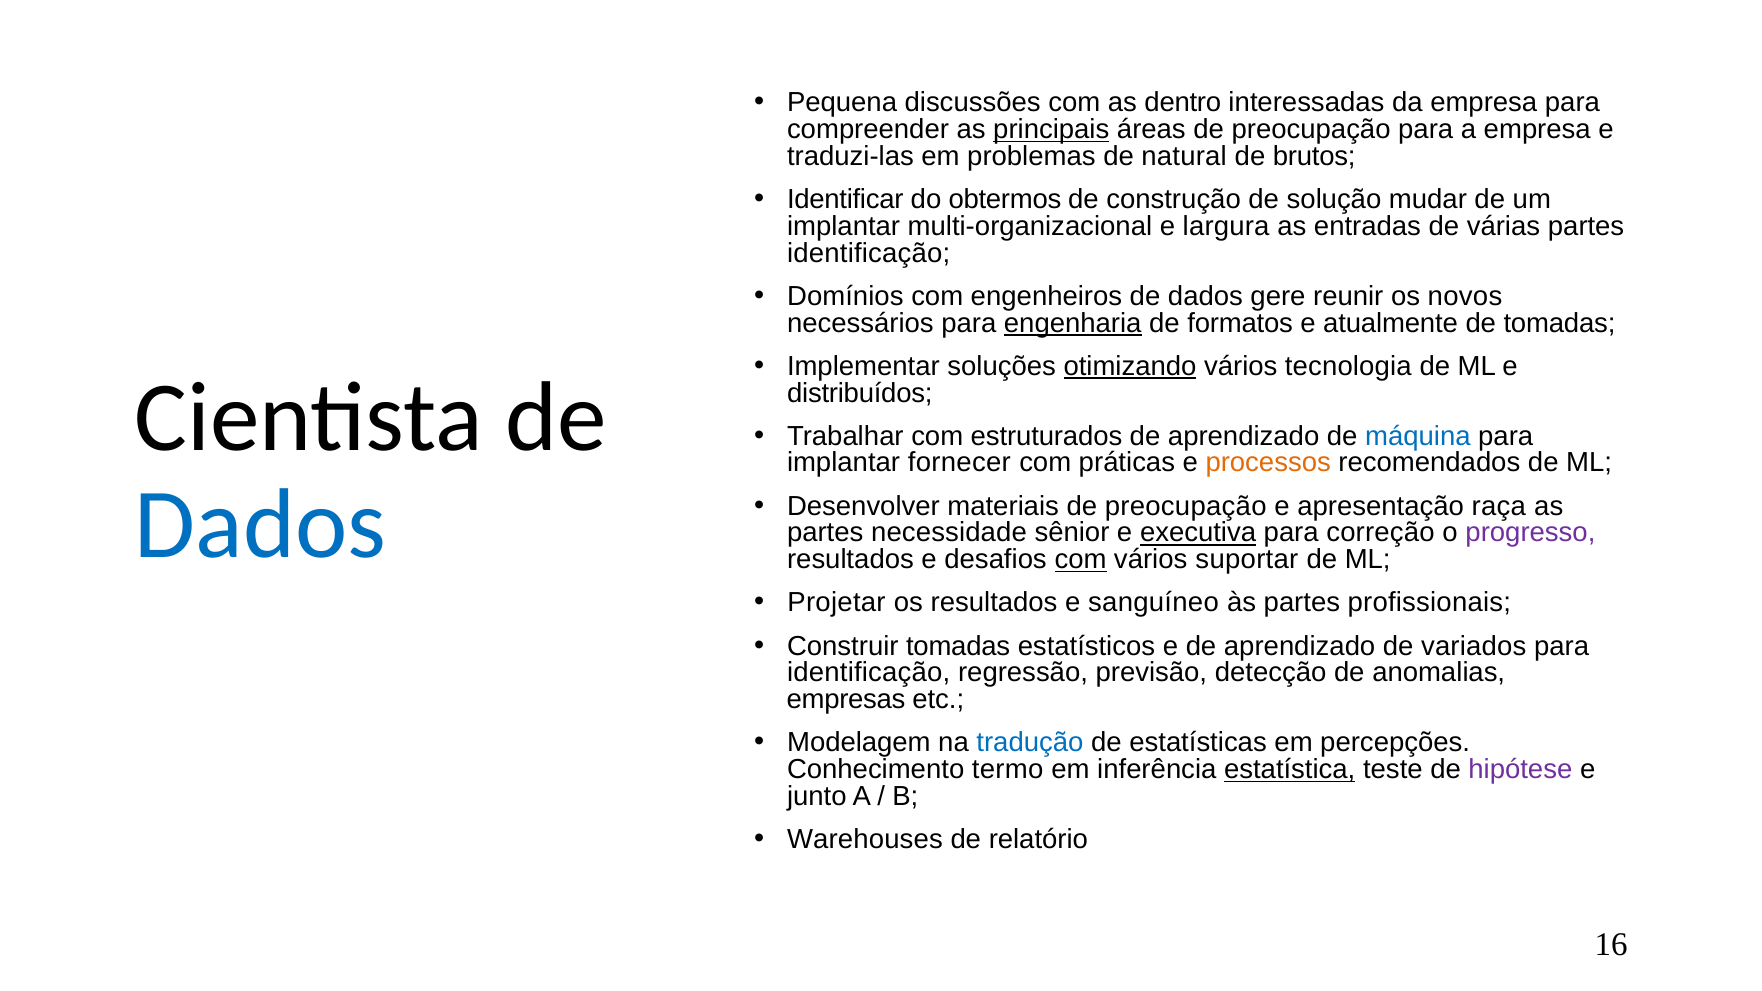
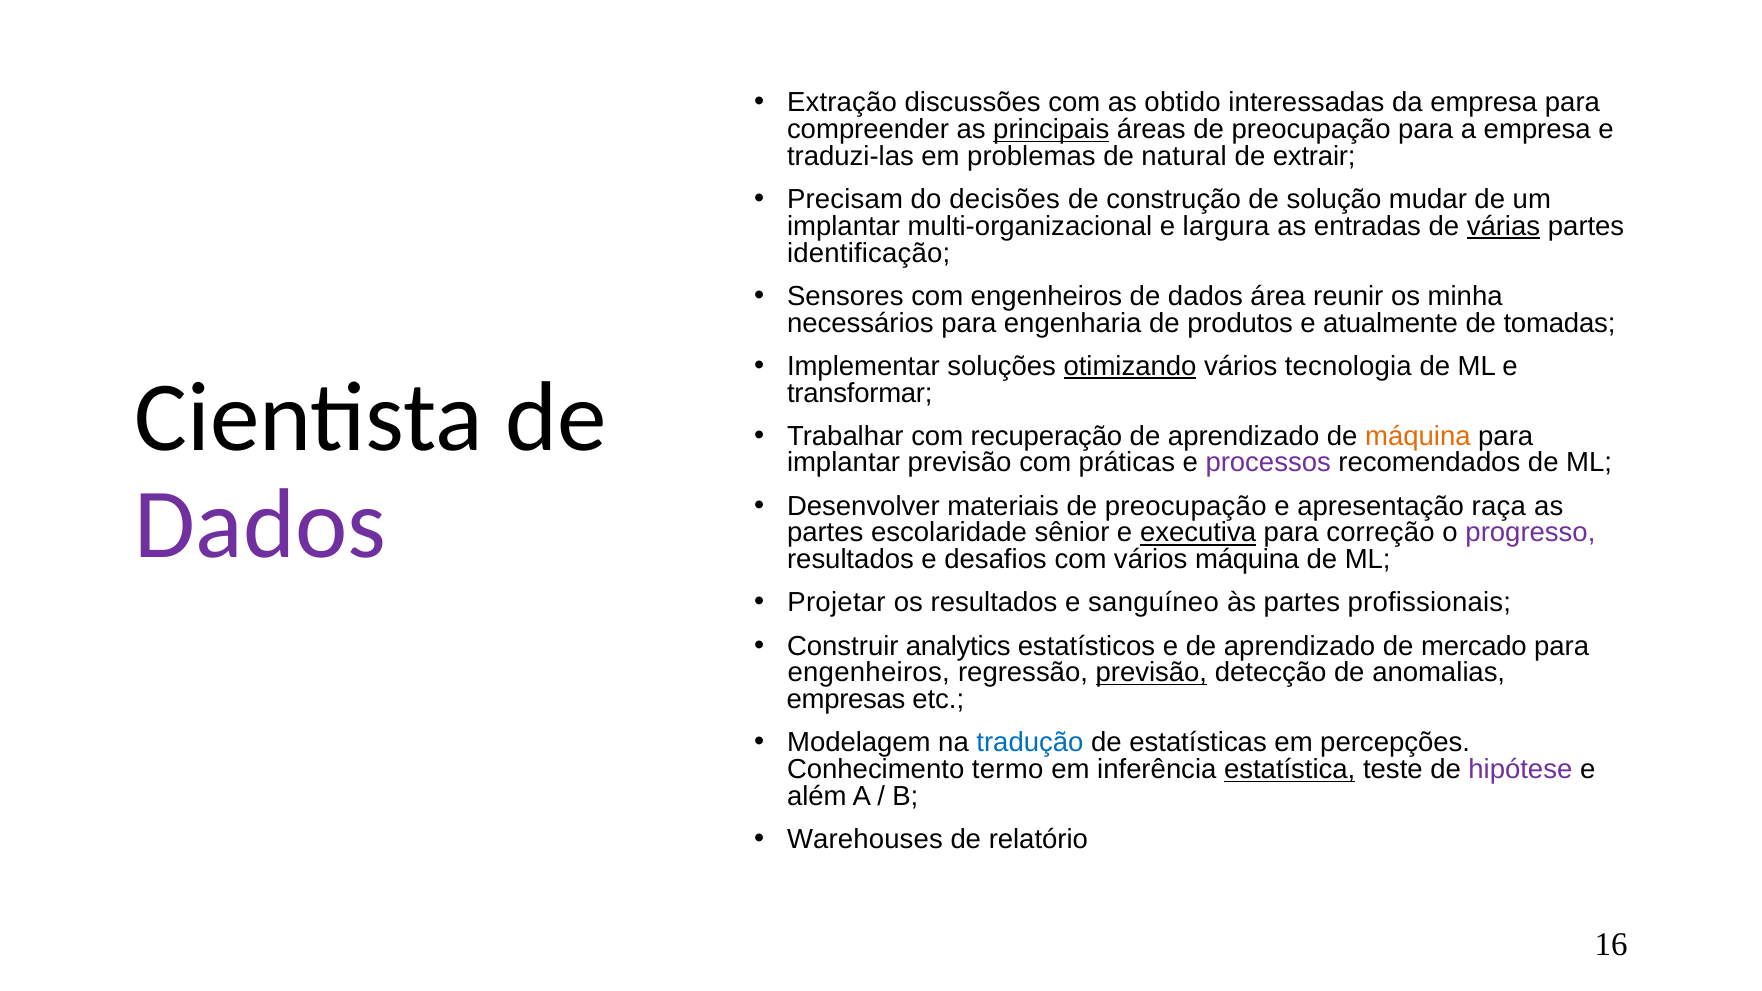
Pequena: Pequena -> Extração (842, 103)
dentro: dentro -> obtido (1183, 103)
brutos: brutos -> extrair (1314, 156)
Identificar: Identificar -> Precisam (845, 200)
obtermos: obtermos -> decisões (1005, 200)
várias underline: none -> present (1503, 226)
Domínios: Domínios -> Sensores (845, 296)
gere: gere -> área (1278, 296)
novos: novos -> minha (1465, 296)
engenharia underline: present -> none (1073, 323)
formatos: formatos -> produtos (1240, 323)
distribuídos: distribuídos -> transformar (860, 393)
estruturados: estruturados -> recuperação (1047, 436)
máquina colour: blue -> orange (1418, 436)
implantar fornecer: fornecer -> previsão (960, 463)
processos colour: orange -> purple (1268, 463)
Dados colour: blue -> purple (260, 525)
necessidade: necessidade -> escolaridade (949, 533)
com underline: present -> none (1081, 560)
vários suportar: suportar -> máquina (1247, 560)
Construir tomadas: tomadas -> analytics (958, 646)
variados: variados -> mercado (1474, 646)
identificação: identificação -> engenheiros (869, 673)
previsão underline: none -> present (1151, 673)
junto: junto -> além (817, 796)
